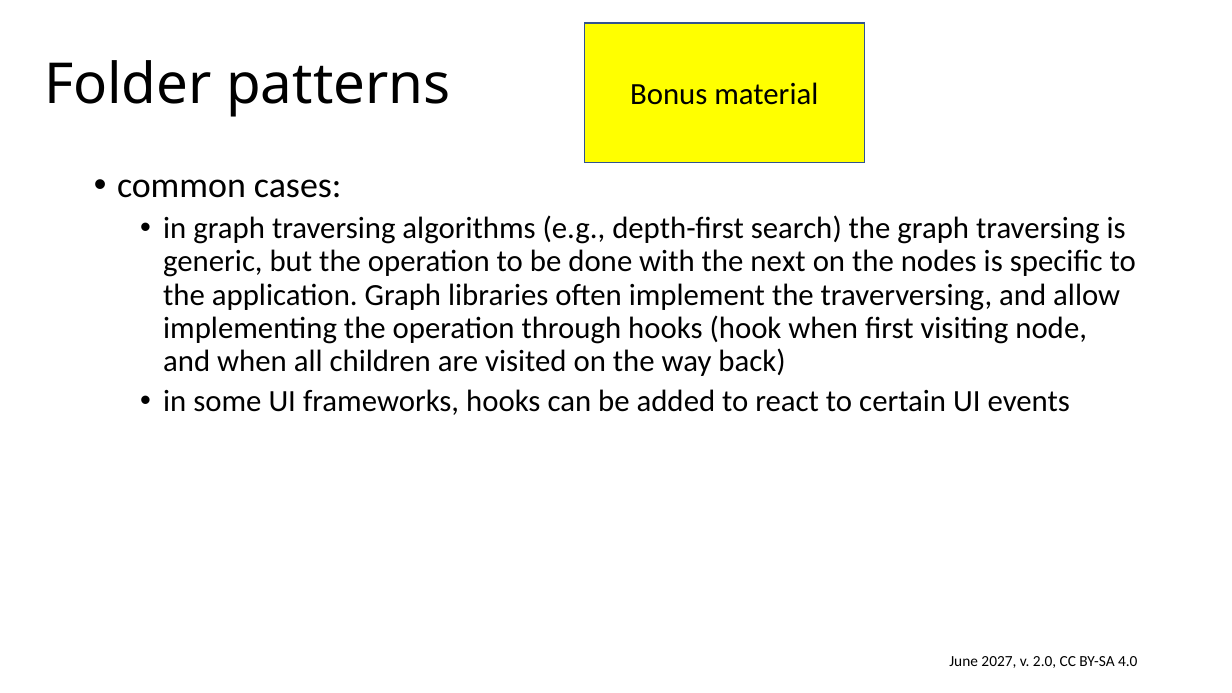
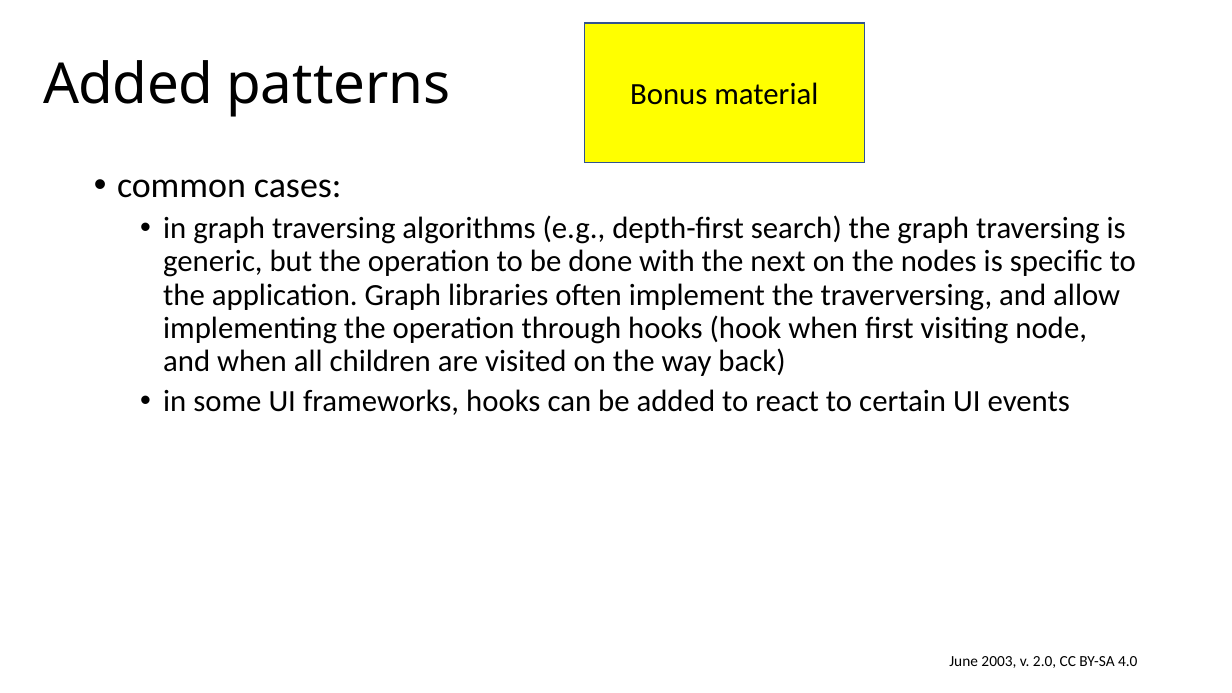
Folder: Folder -> Added (128, 85)
2027: 2027 -> 2003 (999, 662)
